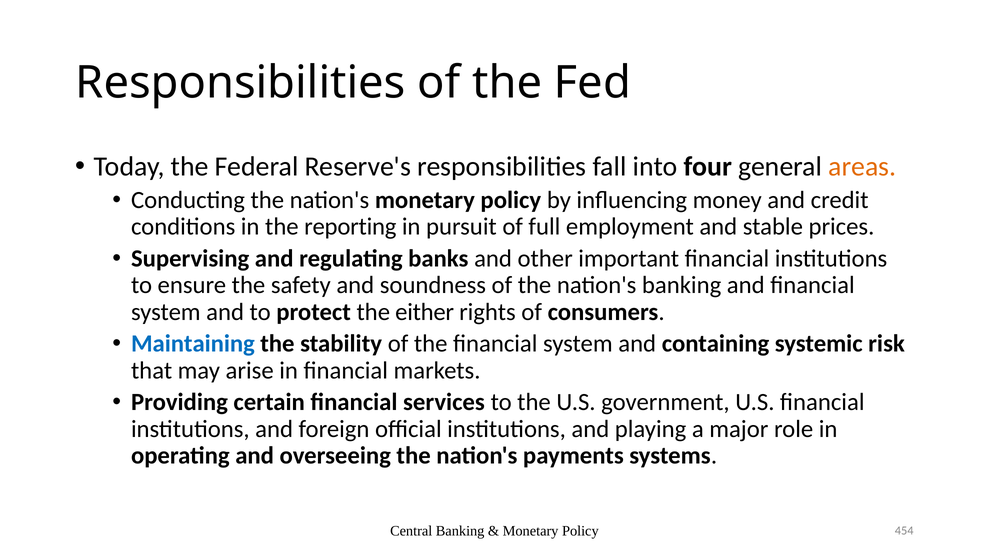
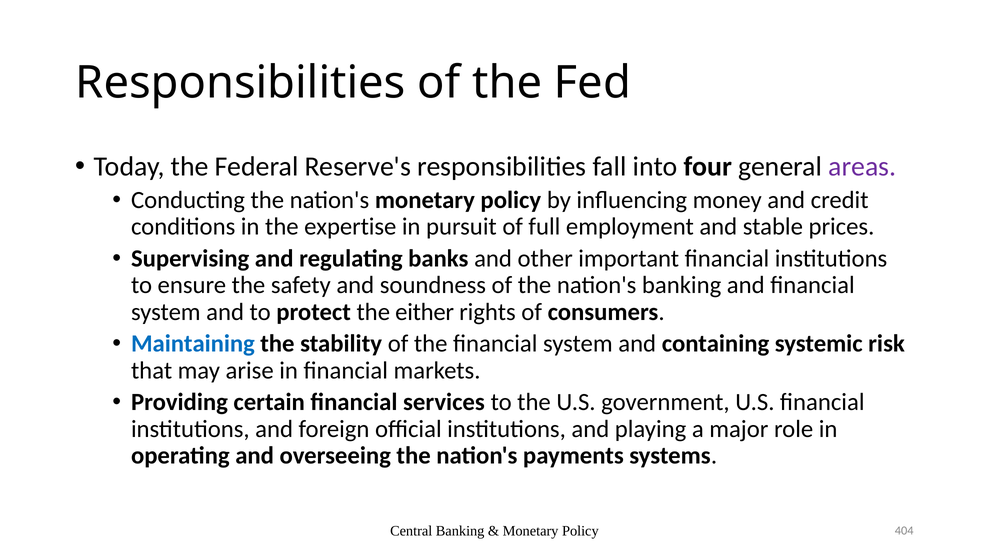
areas colour: orange -> purple (862, 167)
reporting: reporting -> expertise (350, 227)
454: 454 -> 404 (904, 531)
